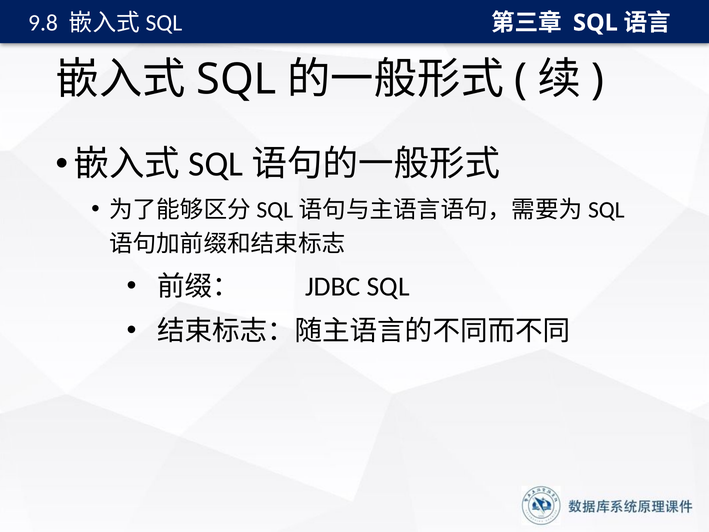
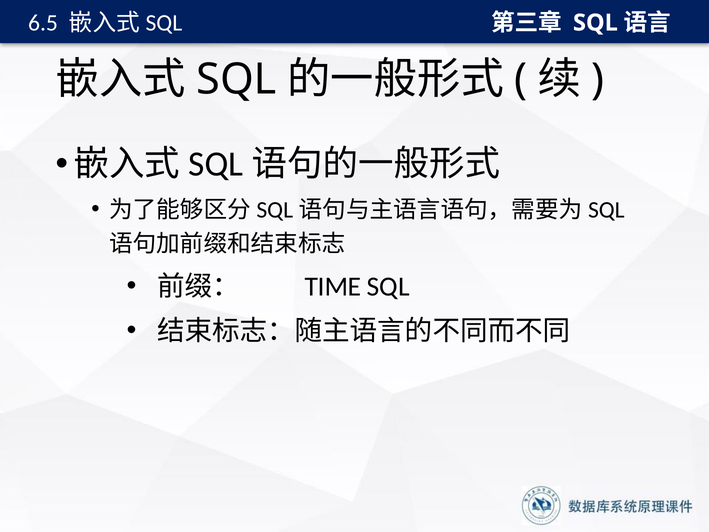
9.8: 9.8 -> 6.5 (43, 23)
JDBC: JDBC -> TIME (333, 286)
